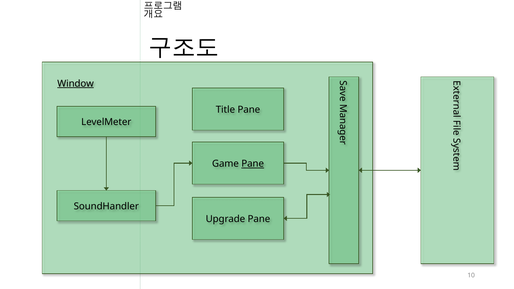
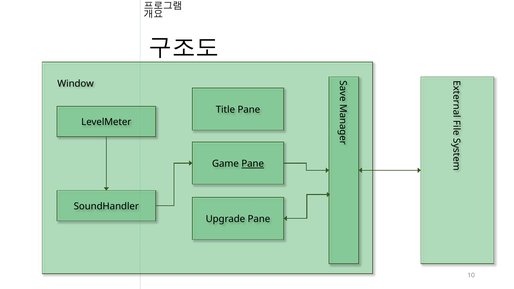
Window underline: present -> none (76, 84)
